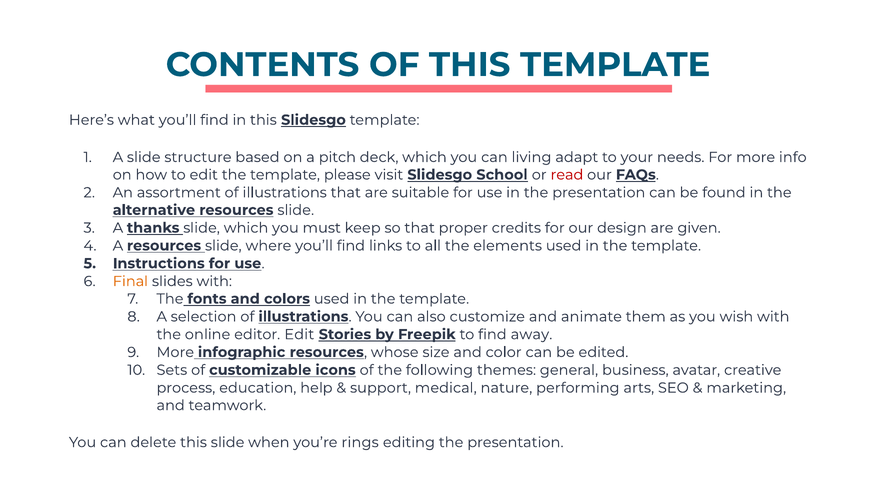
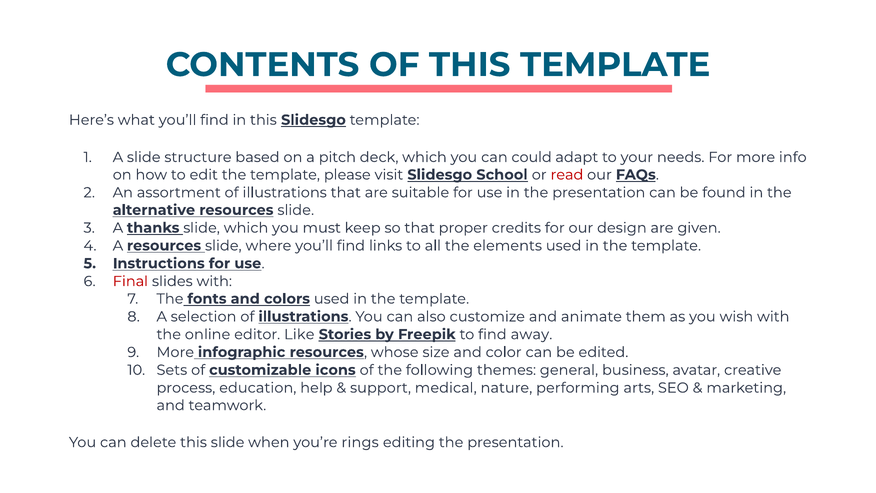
living: living -> could (532, 157)
Final colour: orange -> red (130, 281)
editor Edit: Edit -> Like (299, 334)
